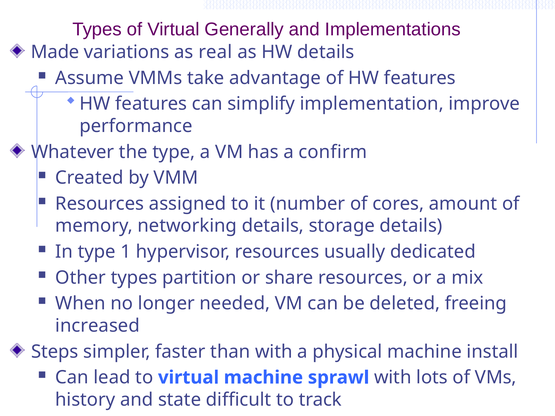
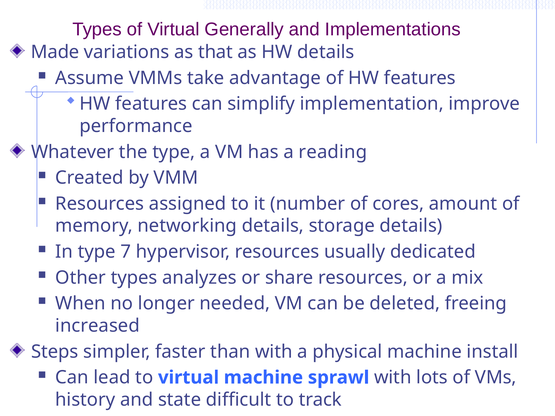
real: real -> that (216, 52)
confirm: confirm -> reading (333, 152)
1: 1 -> 7 (126, 252)
partition: partition -> analyzes (199, 278)
